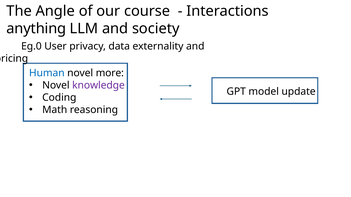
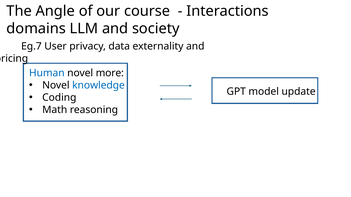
anything: anything -> domains (36, 29)
Eg.0: Eg.0 -> Eg.7 (31, 46)
knowledge colour: purple -> blue (98, 85)
